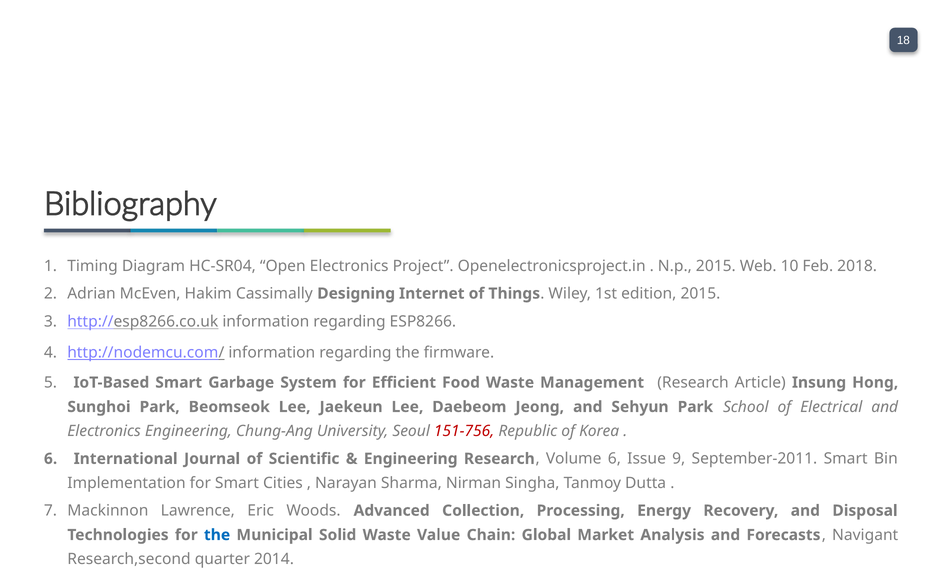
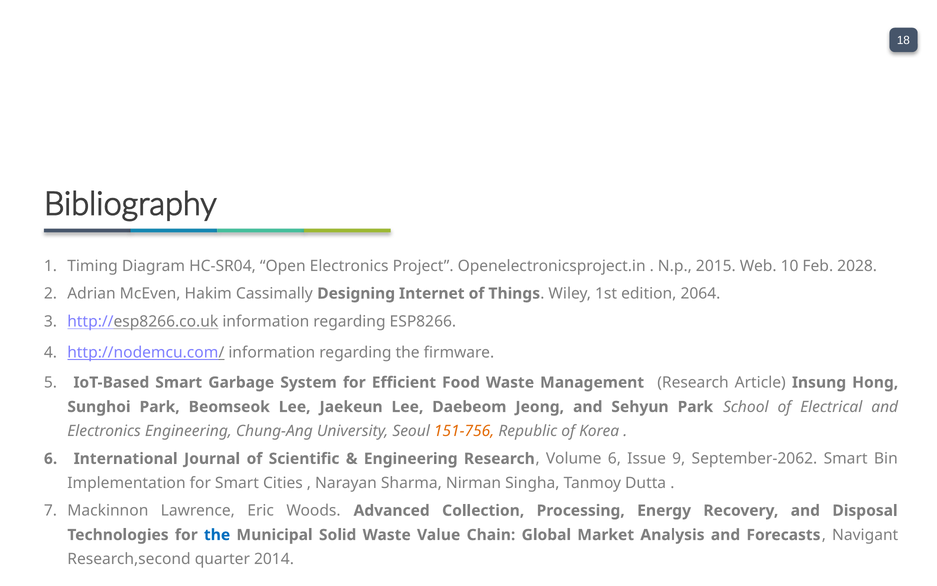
2018: 2018 -> 2028 (857, 266)
edition 2015: 2015 -> 2064 (700, 293)
151-756 colour: red -> orange (464, 431)
September-2011: September-2011 -> September-2062 (754, 458)
